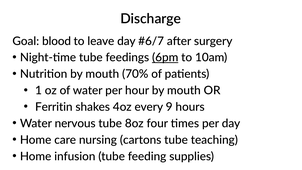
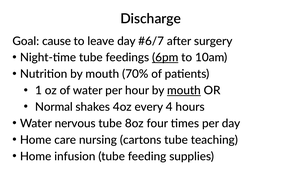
blood: blood -> cause (57, 41)
mouth underline: none -> present (184, 90)
Ferritin: Ferritin -> Normal (54, 107)
9: 9 -> 4 (169, 107)
